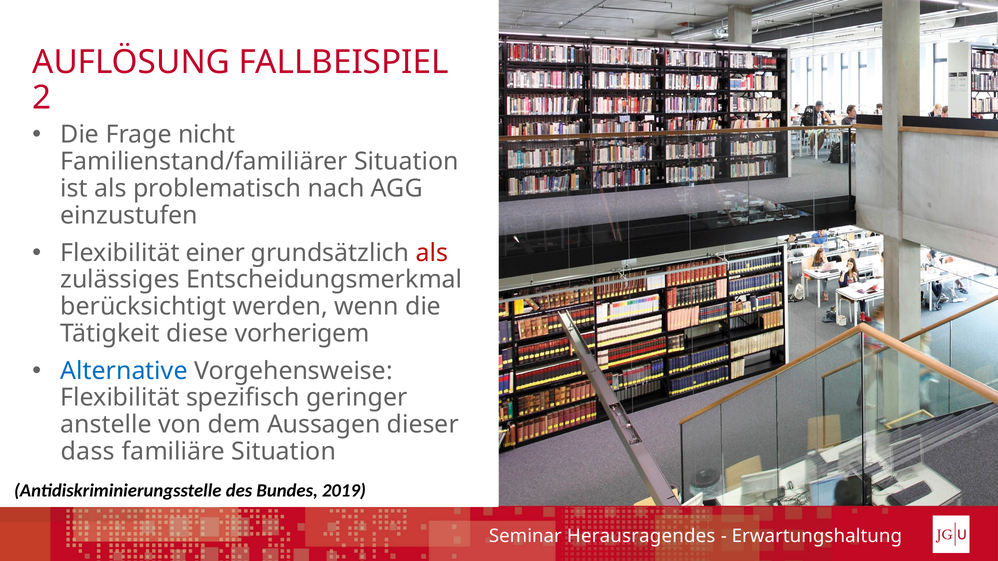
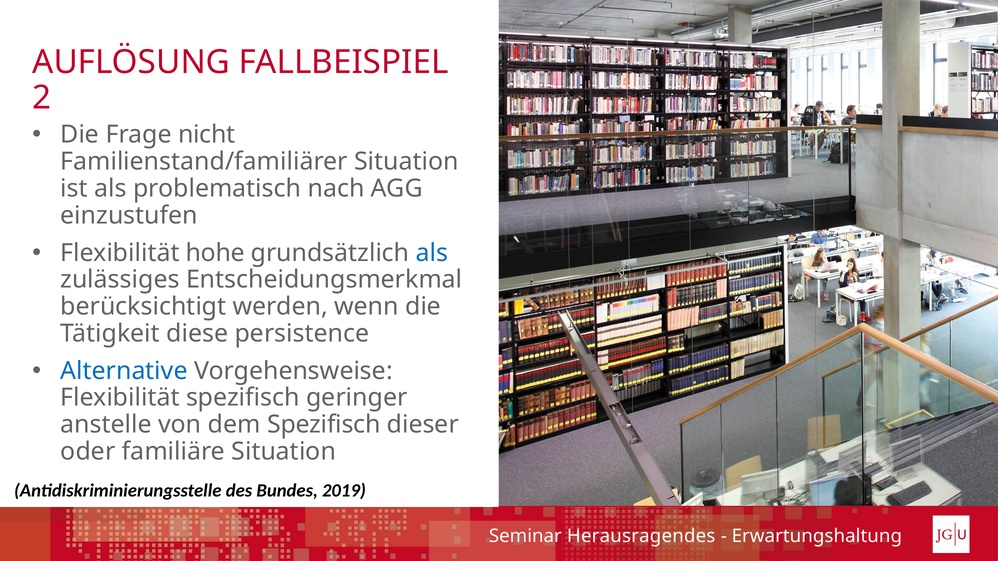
einer: einer -> hohe (215, 253)
als colour: red -> blue (432, 253)
vorherigem: vorherigem -> persistence (302, 334)
dem Aussagen: Aussagen -> Spezifisch (324, 425)
dass: dass -> oder (88, 452)
